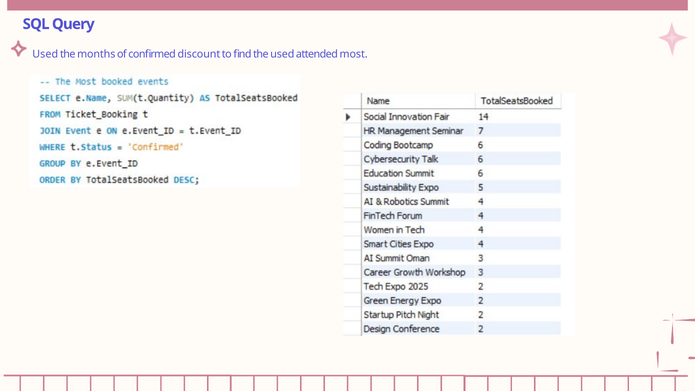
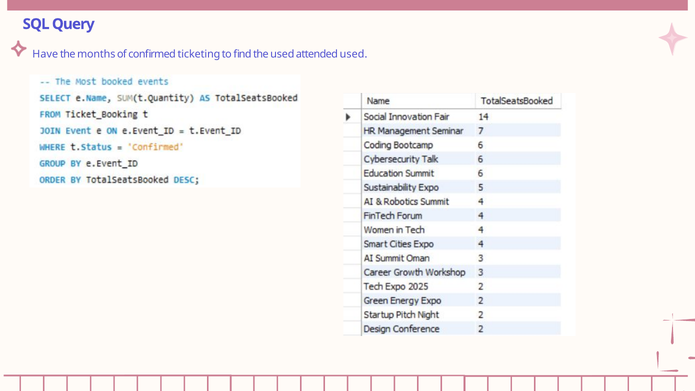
Used: Used -> Have (45, 54)
discount: discount -> ticketing (199, 54)
attended most: most -> used (354, 54)
